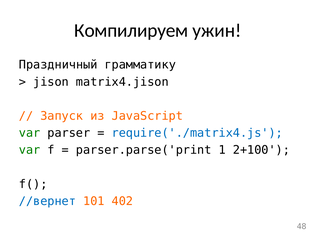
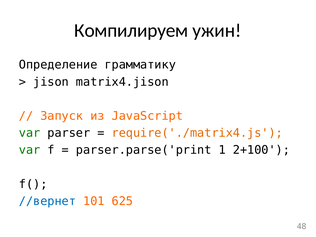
Праздничный: Праздничный -> Определение (58, 65)
require('./matrix4.js colour: blue -> orange (197, 133)
402: 402 -> 625 (122, 201)
